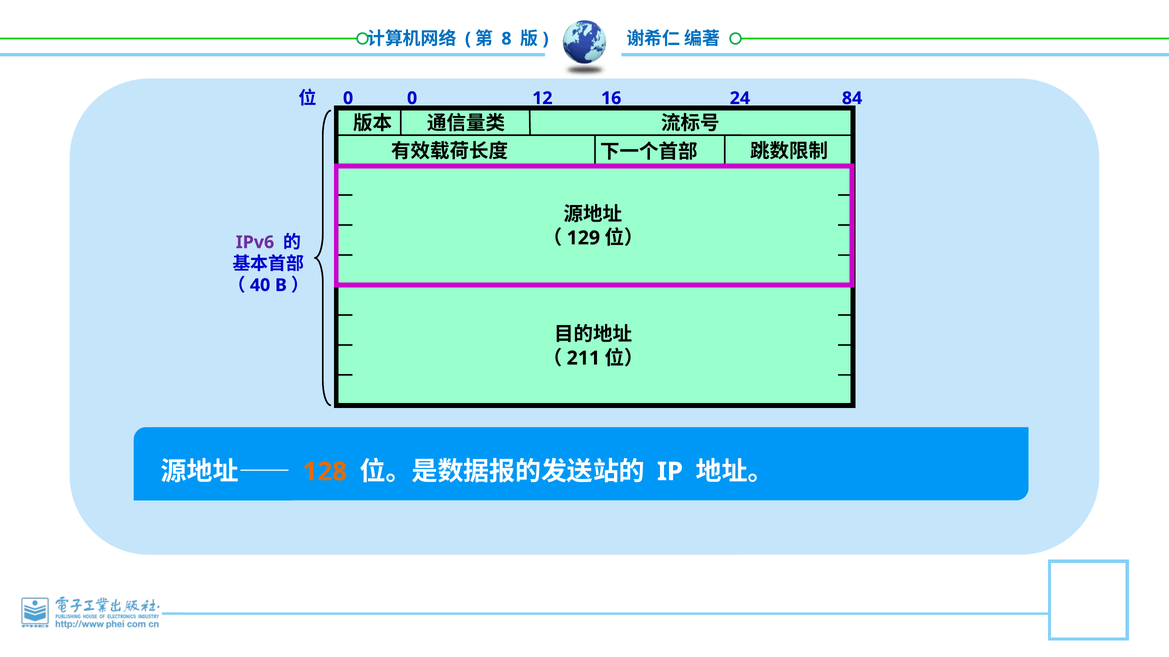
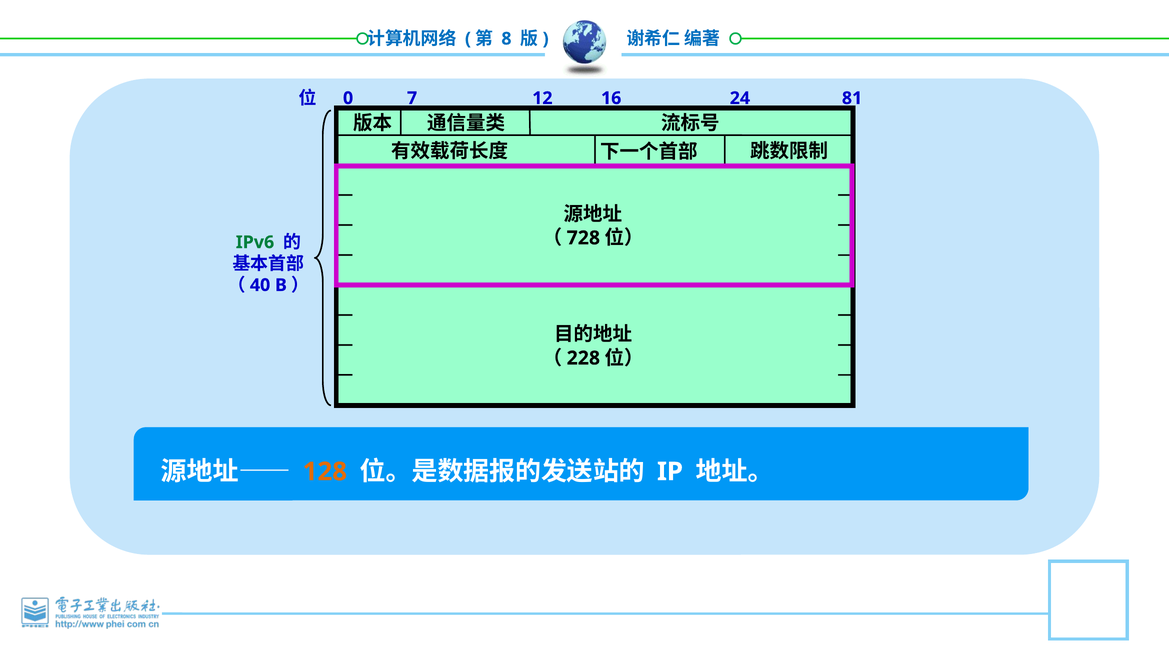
0 0: 0 -> 7 (412, 98)
84: 84 -> 81 (852, 98)
129: 129 -> 728 (583, 238)
IPv6 colour: purple -> green (255, 242)
211: 211 -> 228 (583, 358)
